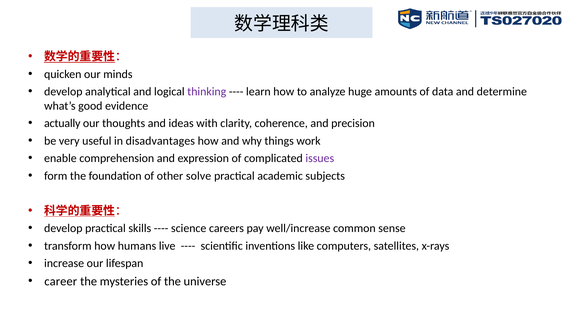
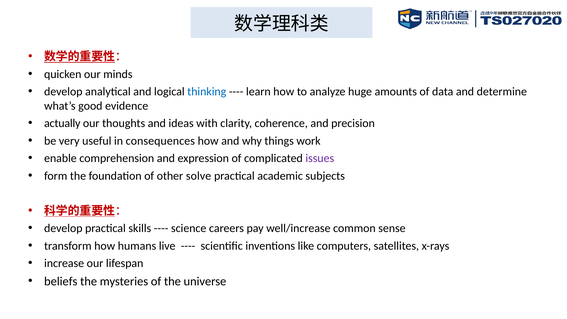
thinking colour: purple -> blue (207, 92)
disadvantages: disadvantages -> consequences (160, 141)
career: career -> beliefs (61, 281)
